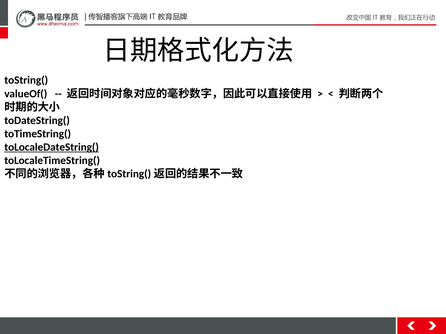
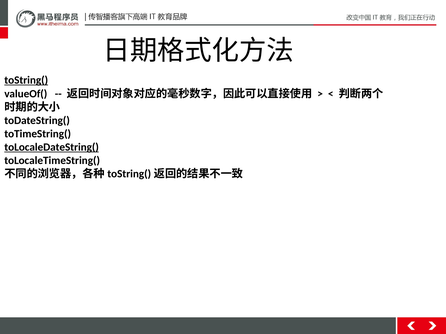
toString( underline: none -> present (26, 80)
